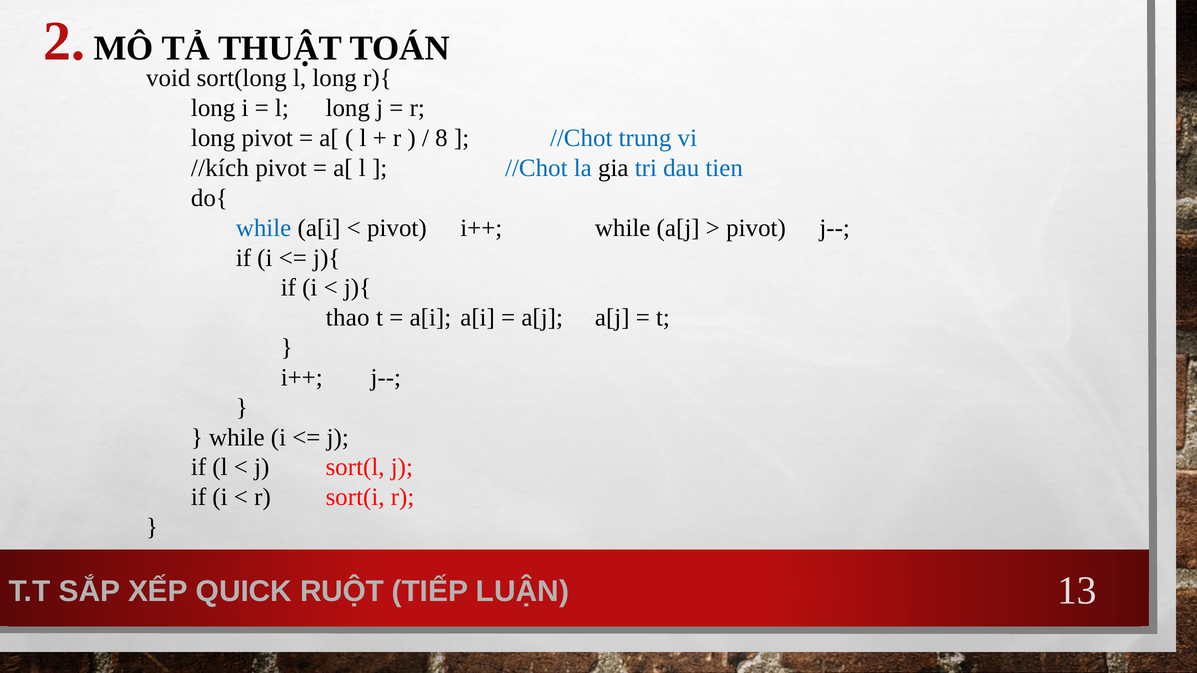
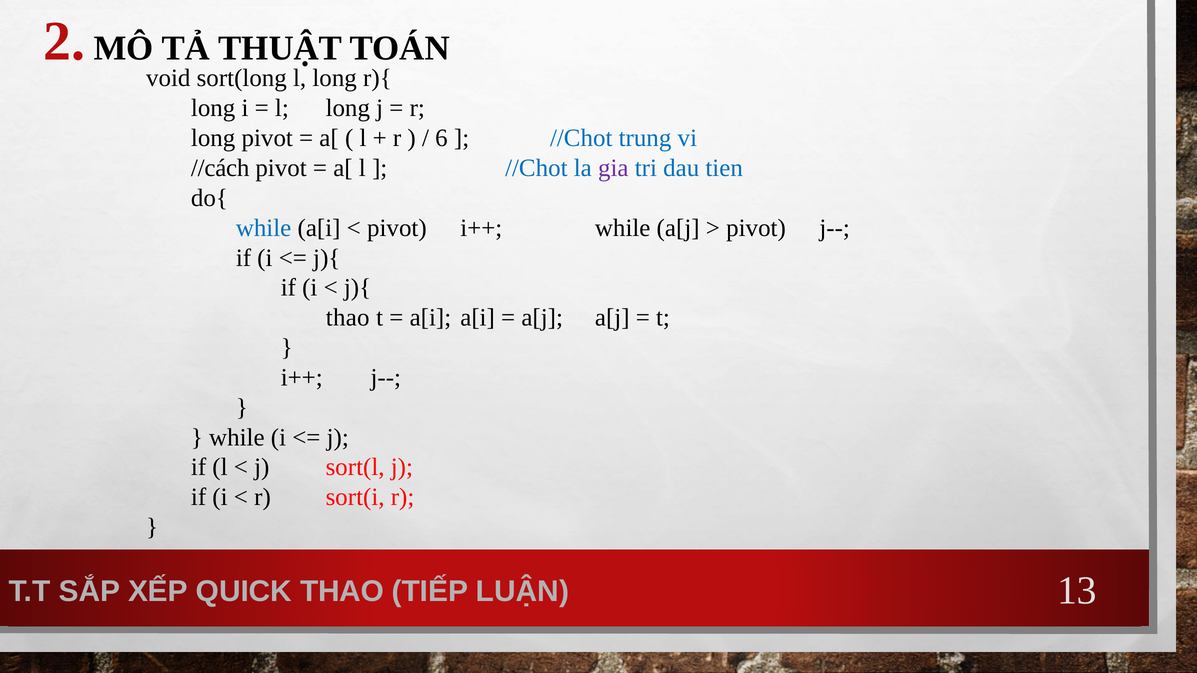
8: 8 -> 6 (441, 138)
//kích: //kích -> //cách (220, 168)
gia colour: black -> purple (613, 168)
QUICK RUỘT: RUỘT -> THAO (342, 591)
